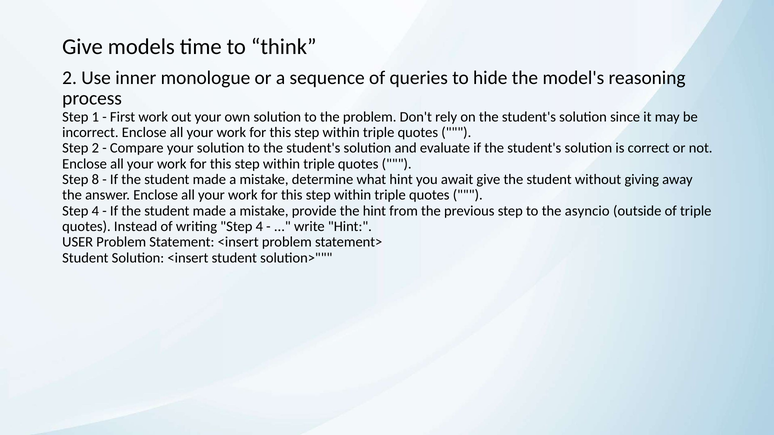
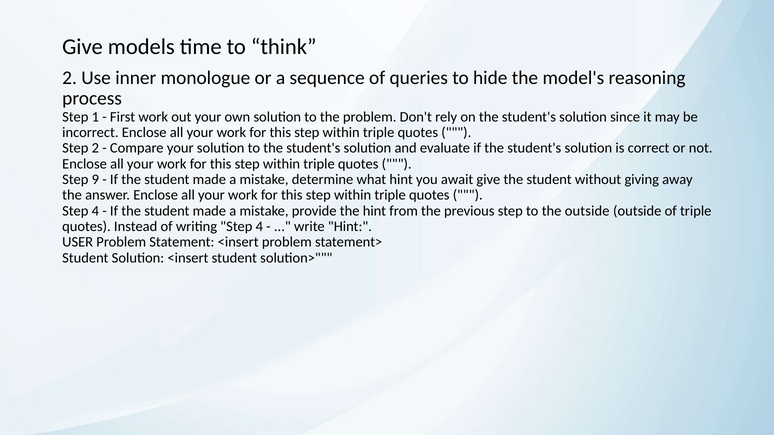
8: 8 -> 9 (95, 180)
the asyncio: asyncio -> outside (587, 211)
